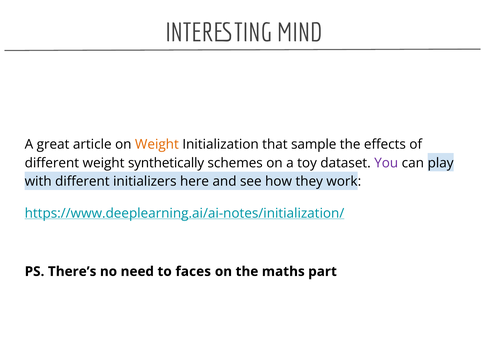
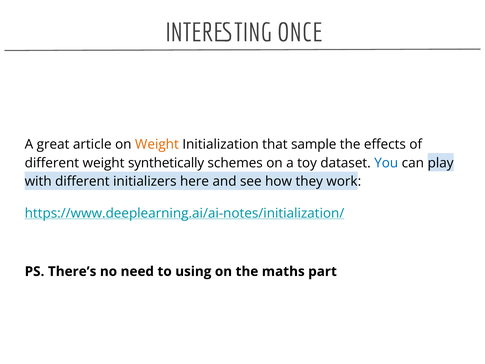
MIND: MIND -> ONCE (300, 33)
You colour: purple -> blue (386, 163)
faces: faces -> using (193, 271)
